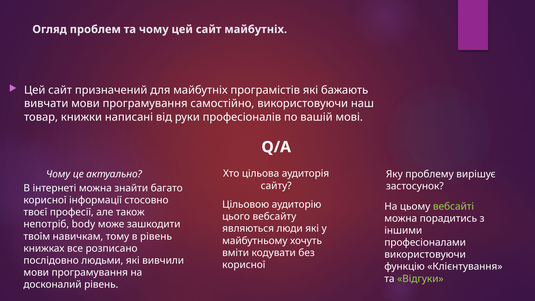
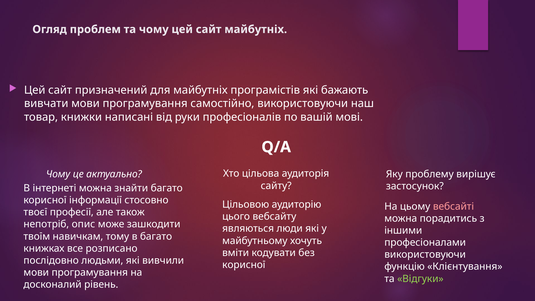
вебсайті colour: light green -> pink (454, 206)
body: body -> опис (83, 224)
в рівень: рівень -> багато (156, 236)
